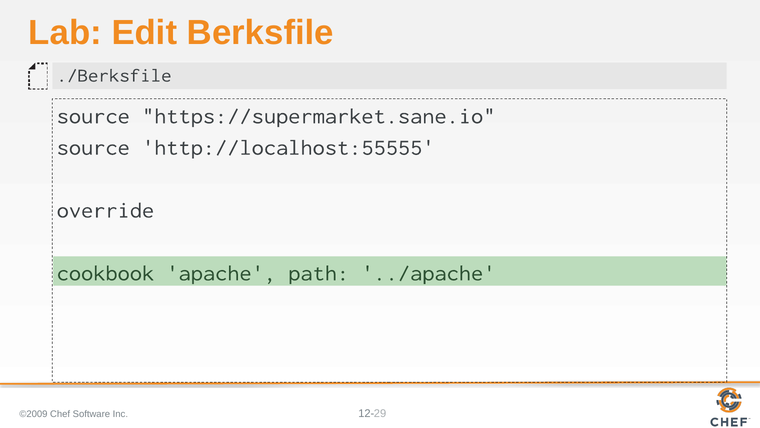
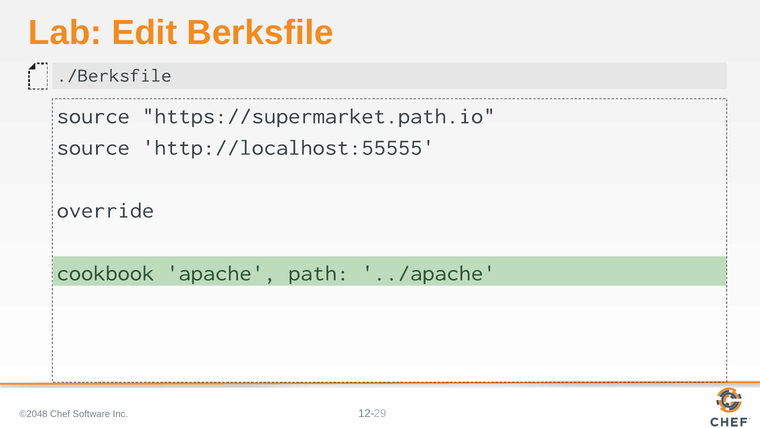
https://supermarket.sane.io: https://supermarket.sane.io -> https://supermarket.path.io (319, 116)
©2009: ©2009 -> ©2048 (33, 414)
